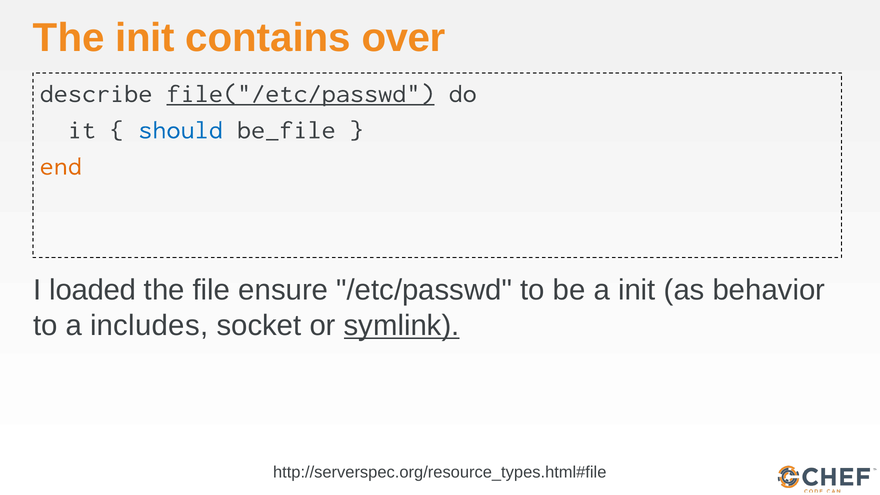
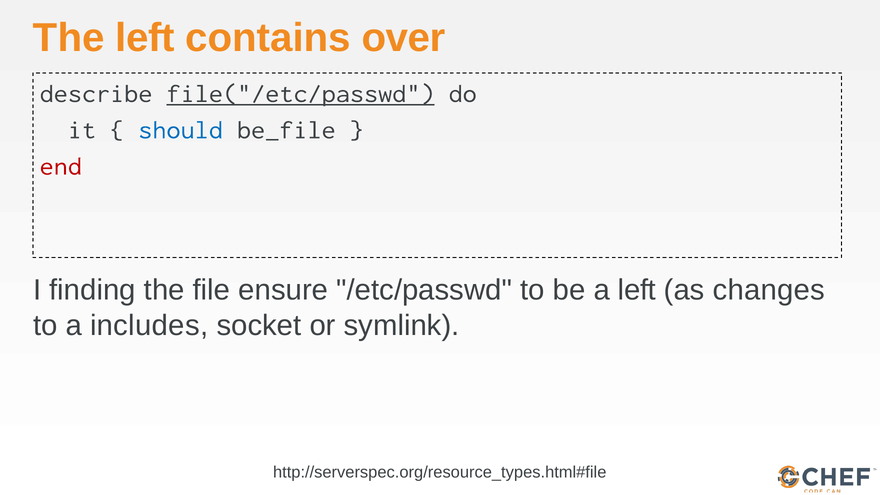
The init: init -> left (145, 38)
end colour: orange -> red (61, 166)
loaded: loaded -> finding (92, 290)
a init: init -> left (637, 290)
behavior: behavior -> changes (769, 290)
symlink underline: present -> none (402, 326)
